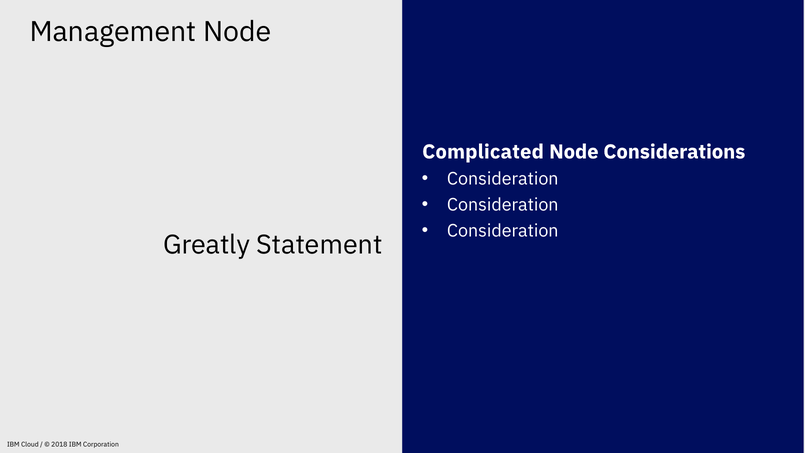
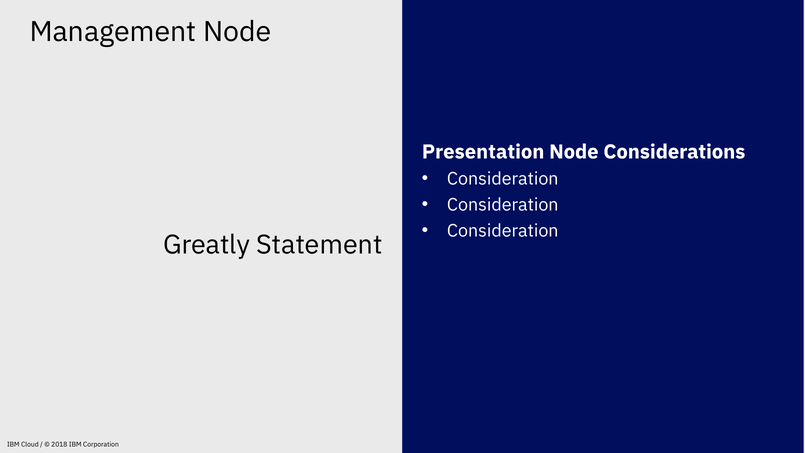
Complicated: Complicated -> Presentation (483, 152)
